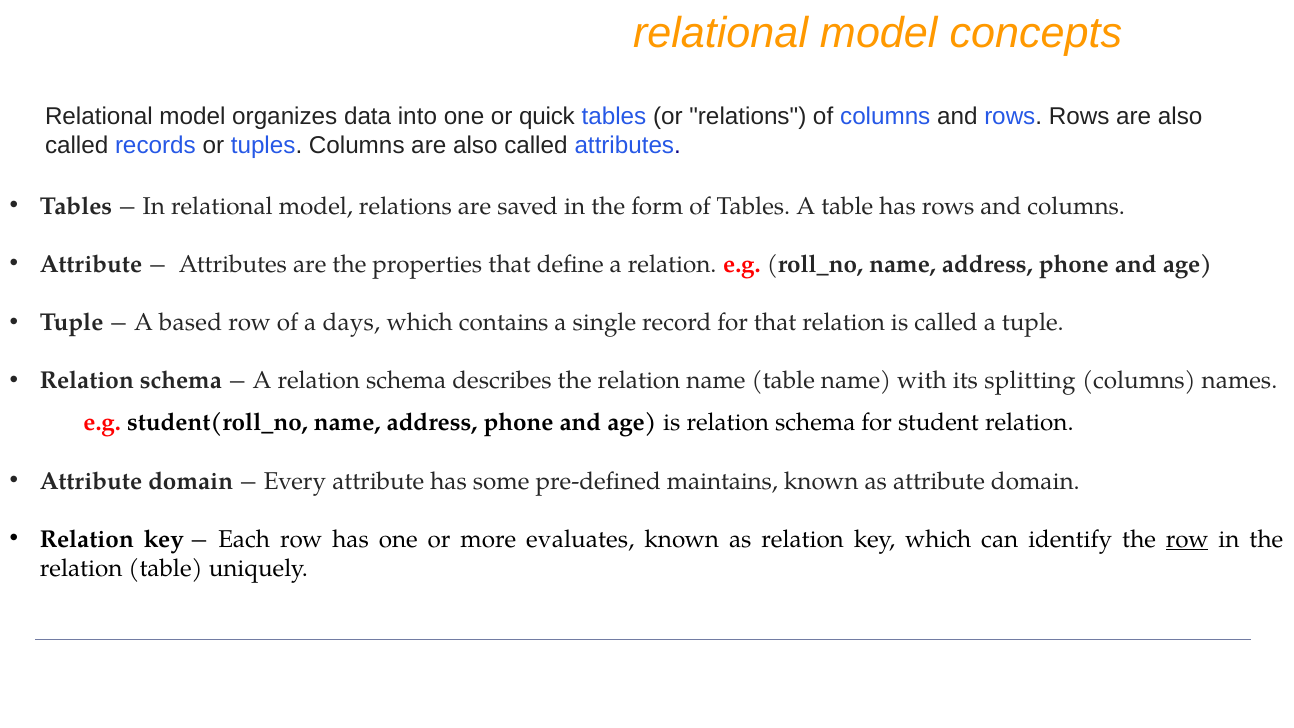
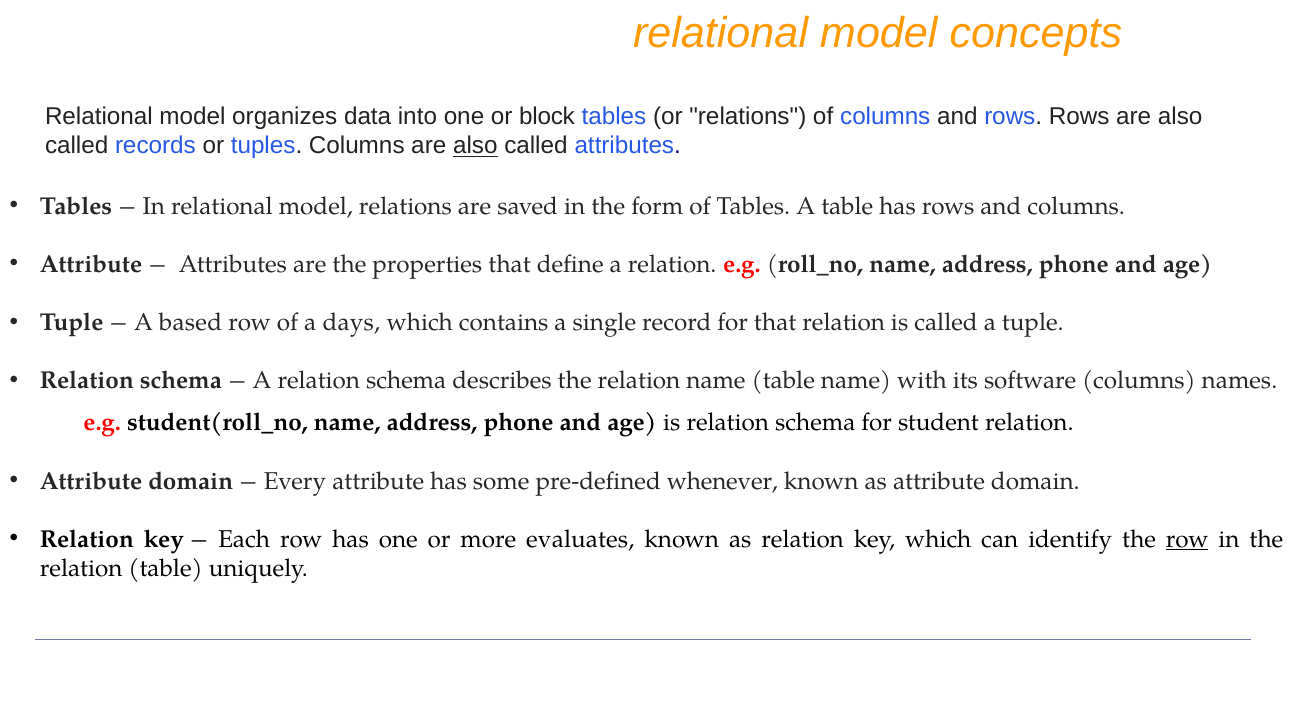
quick: quick -> block (547, 117)
also underline: none -> present (475, 146)
splitting: splitting -> software (1030, 381)
maintains: maintains -> whenever (722, 481)
